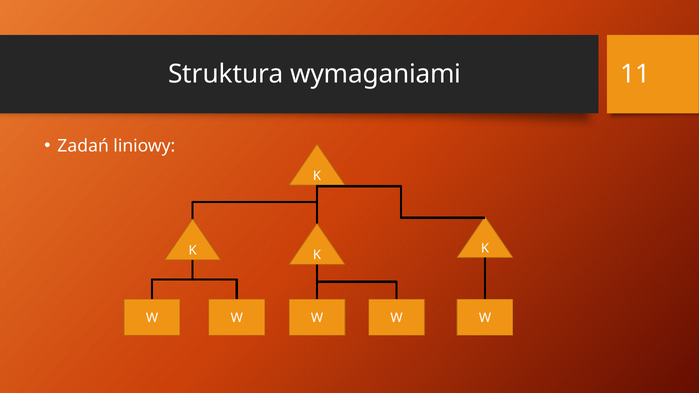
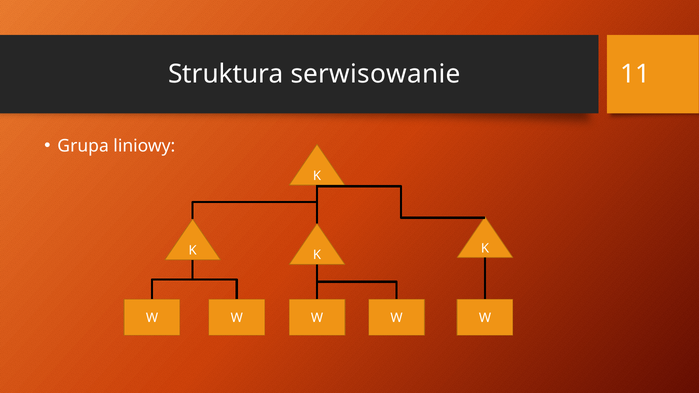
wymaganiami: wymaganiami -> serwisowanie (375, 74)
Zadań: Zadań -> Grupa (83, 146)
